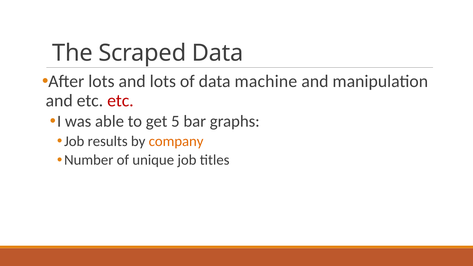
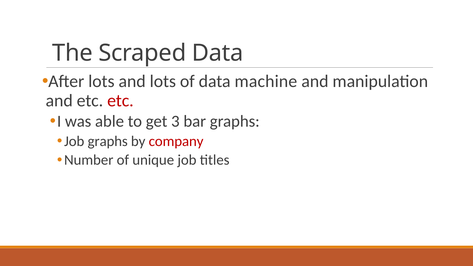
5: 5 -> 3 (175, 121)
Job results: results -> graphs (108, 141)
company colour: orange -> red (176, 141)
